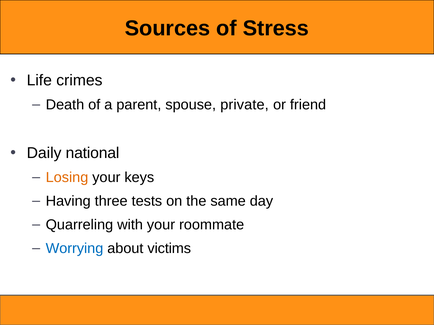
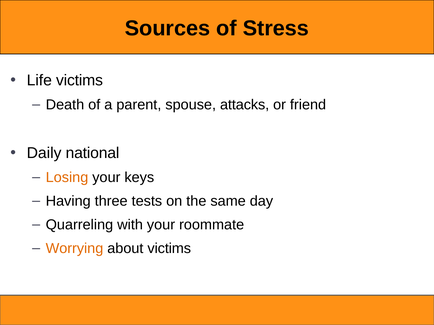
Life crimes: crimes -> victims (79, 81)
private: private -> attacks (245, 105)
Worrying colour: blue -> orange (74, 249)
